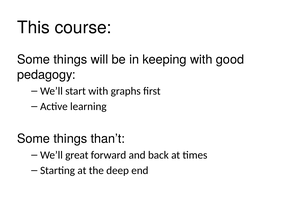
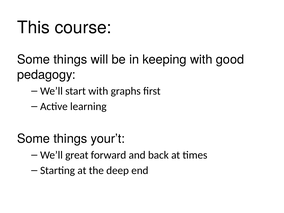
than’t: than’t -> your’t (108, 139)
